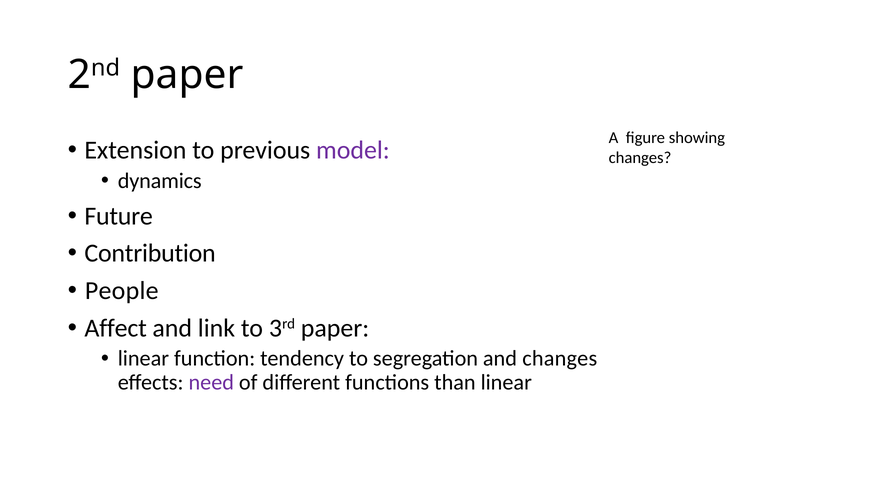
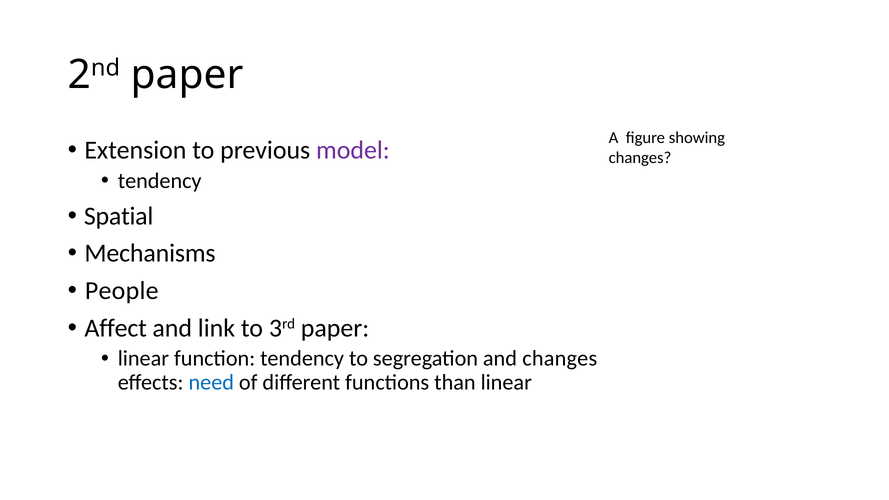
dynamics: dynamics -> tendency (160, 181)
Future: Future -> Spatial (119, 216)
Contribution: Contribution -> Mechanisms (150, 253)
need colour: purple -> blue (211, 383)
